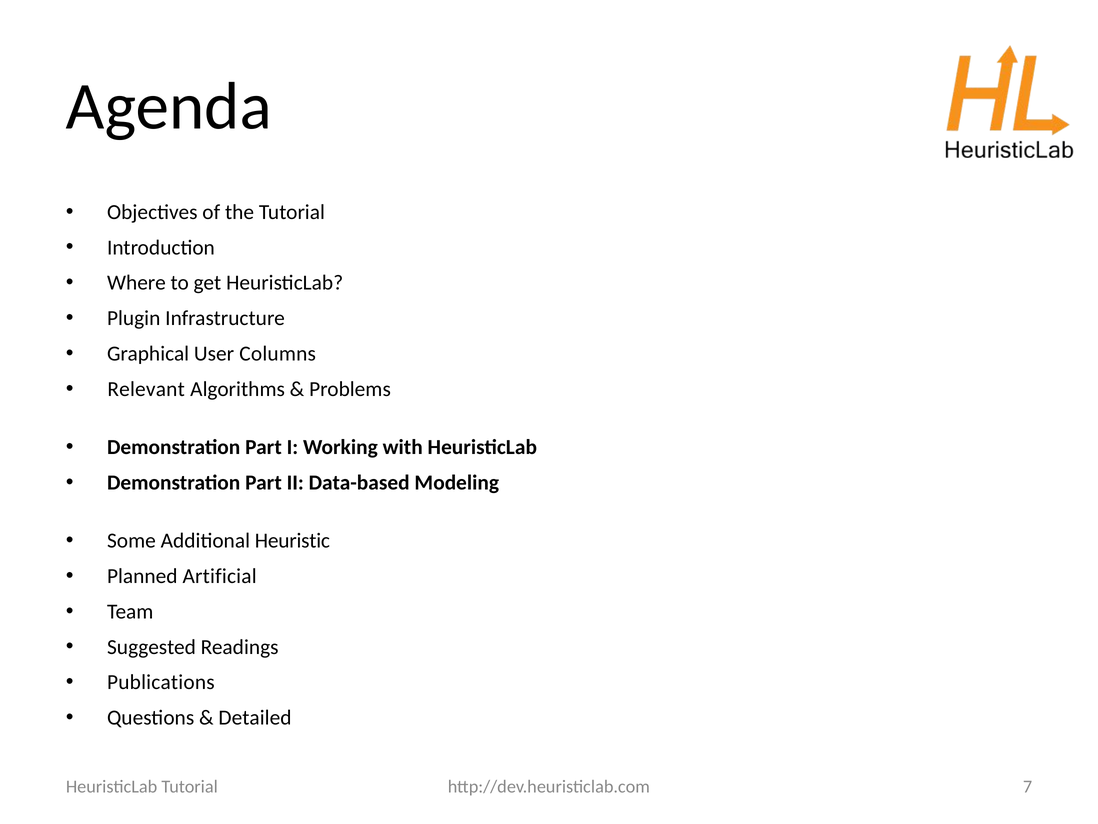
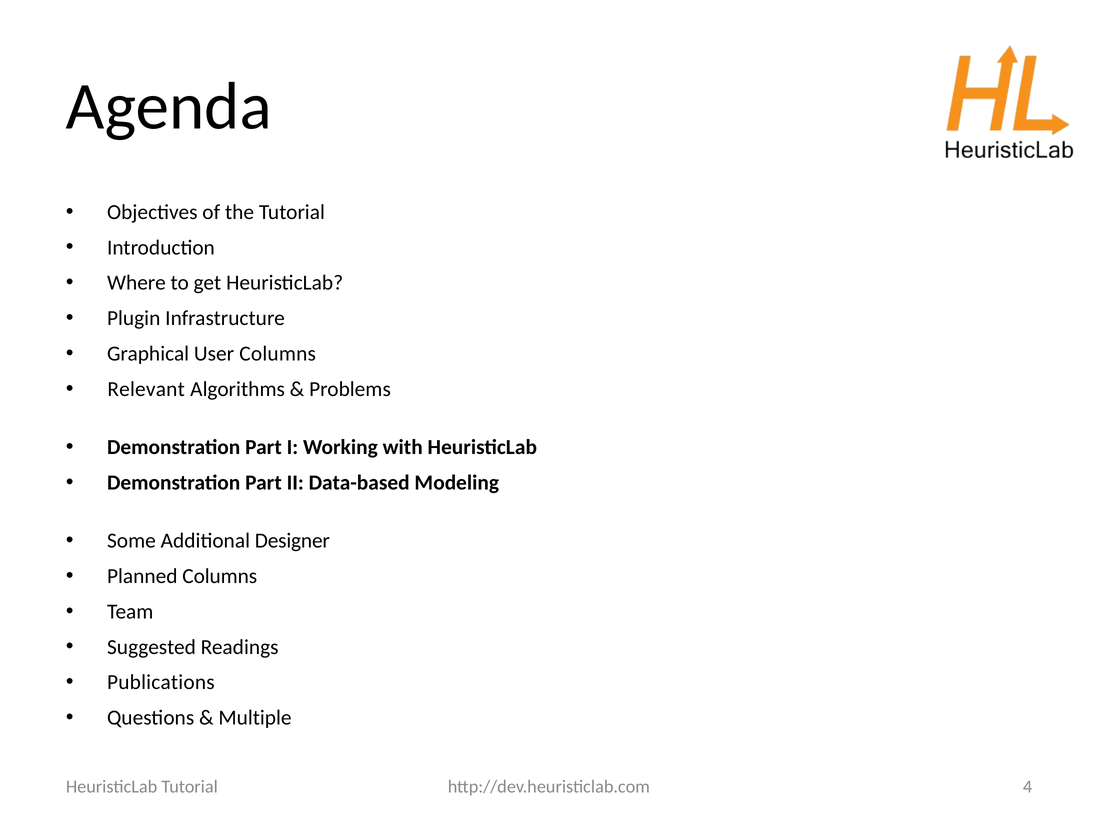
Heuristic: Heuristic -> Designer (292, 540)
Planned Artificial: Artificial -> Columns (220, 576)
Detailed: Detailed -> Multiple (255, 717)
7: 7 -> 4 (1028, 786)
